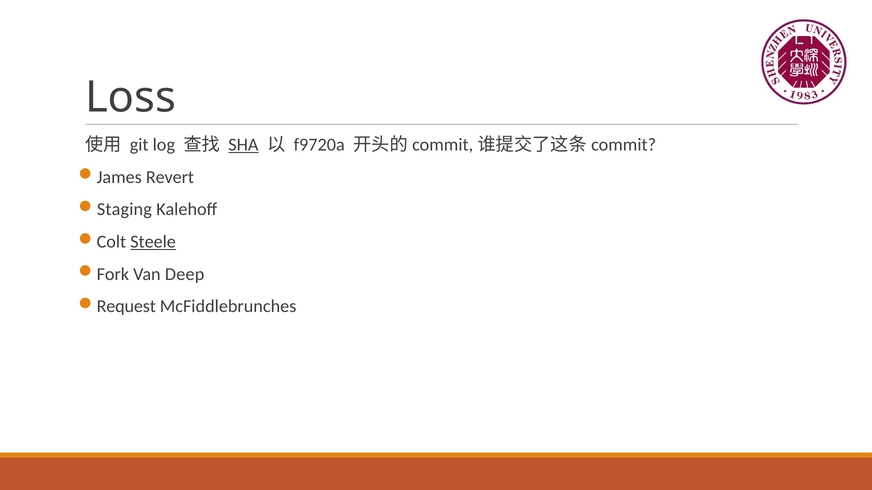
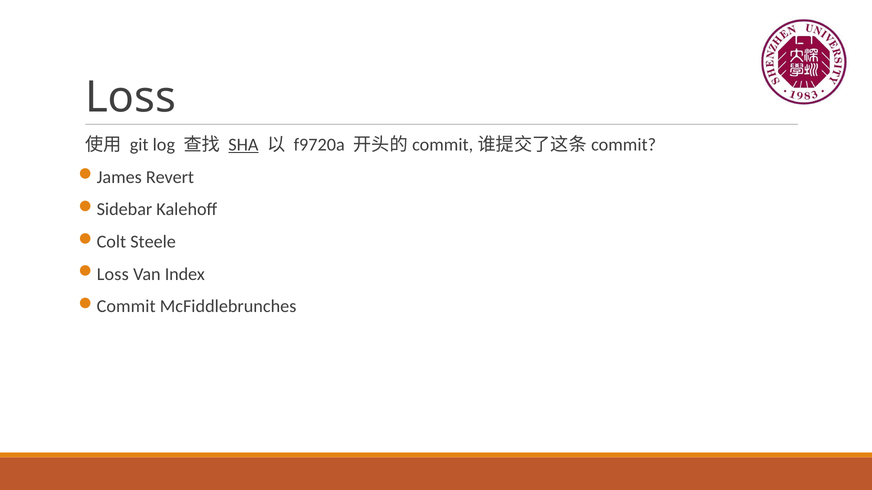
Staging: Staging -> Sidebar (124, 210)
Steele underline: present -> none (153, 242)
Fork: Fork -> Loss (113, 274)
Deep: Deep -> Index (185, 274)
Request: Request -> Commit (126, 307)
